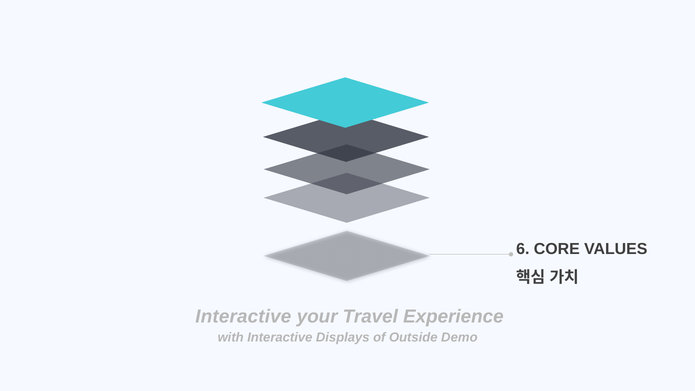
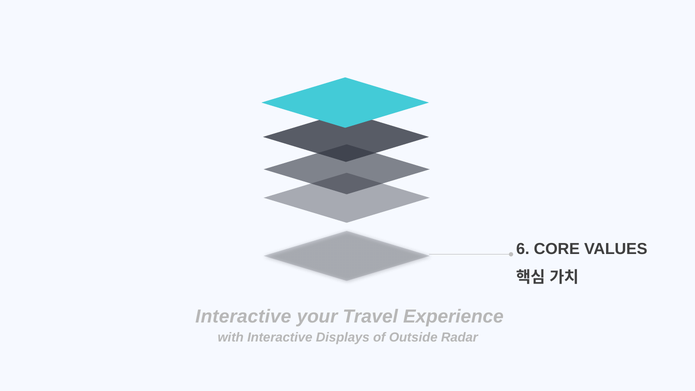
Demo: Demo -> Radar (459, 337)
